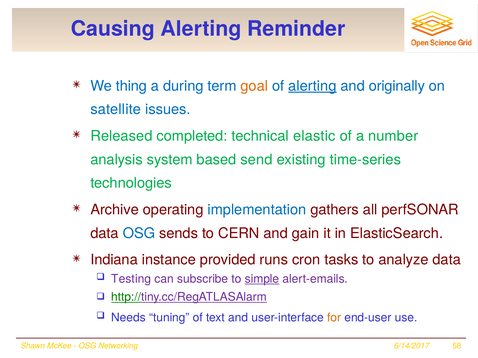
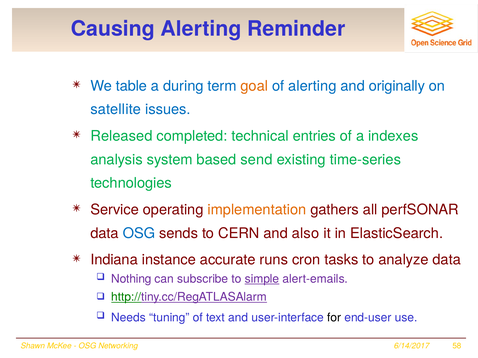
thing: thing -> table (131, 86)
alerting underline: present -> none (312, 86)
elastic: elastic -> entries (314, 136)
number: number -> indexes (393, 136)
Archive: Archive -> Service (115, 210)
implementation colour: blue -> orange (257, 210)
gain: gain -> also (306, 234)
provided: provided -> accurate (228, 260)
Testing: Testing -> Nothing (131, 279)
for colour: orange -> black (334, 318)
